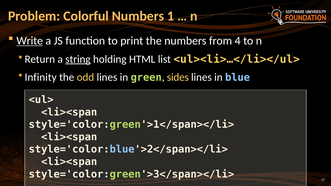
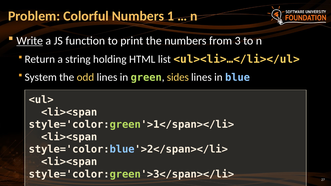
4: 4 -> 3 (238, 41)
string underline: present -> none (78, 59)
Infinity: Infinity -> System (41, 77)
